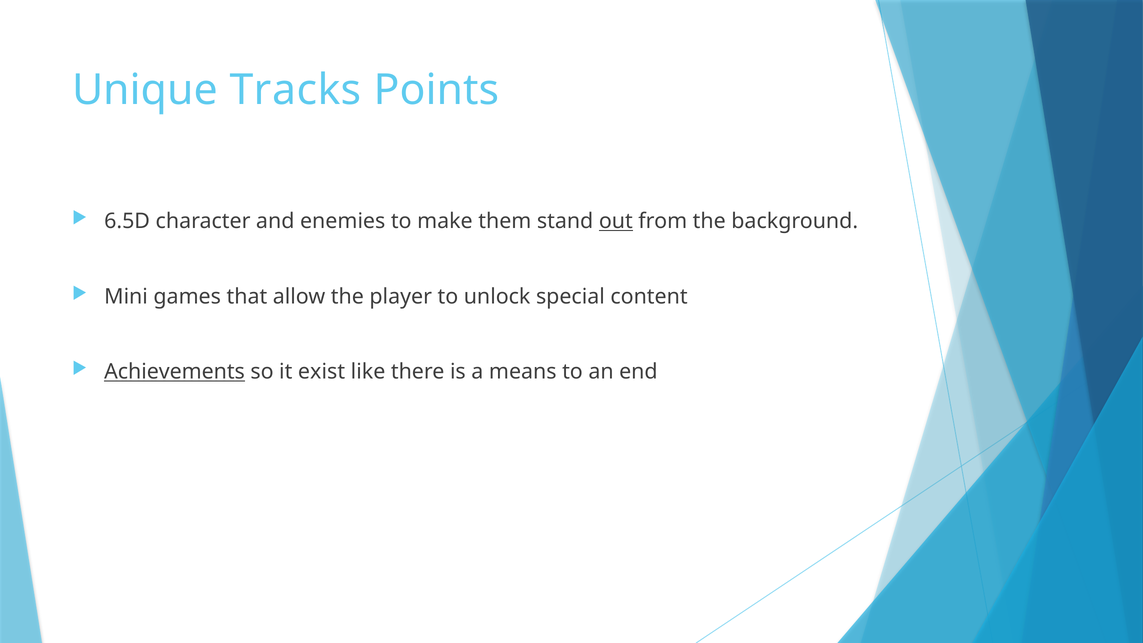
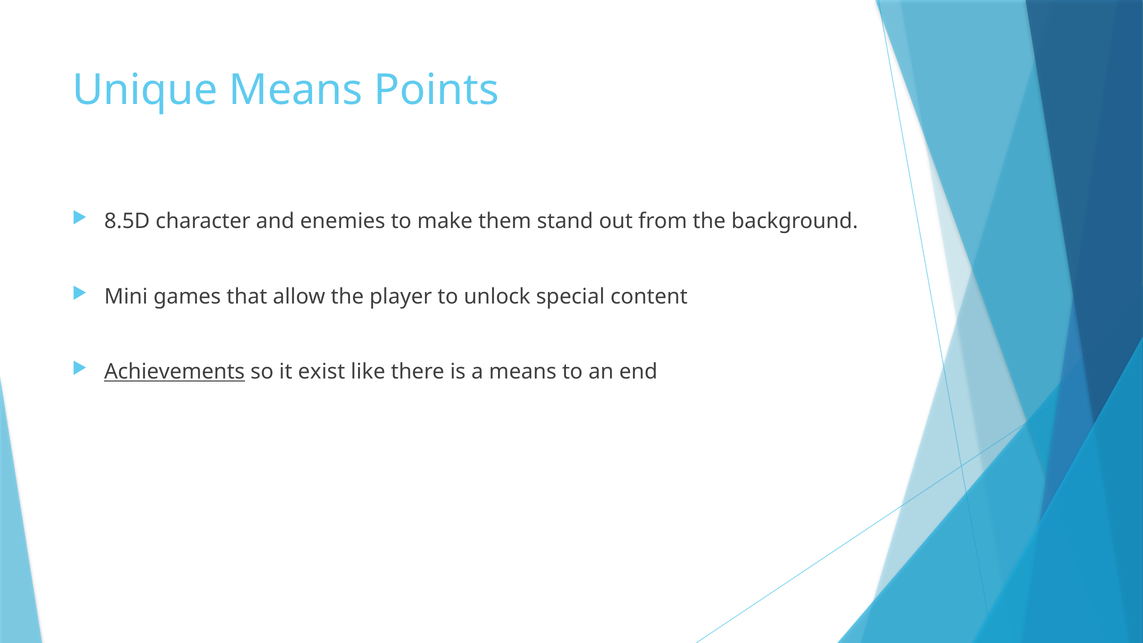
Unique Tracks: Tracks -> Means (296, 90)
6.5D: 6.5D -> 8.5D (127, 221)
out underline: present -> none (616, 221)
